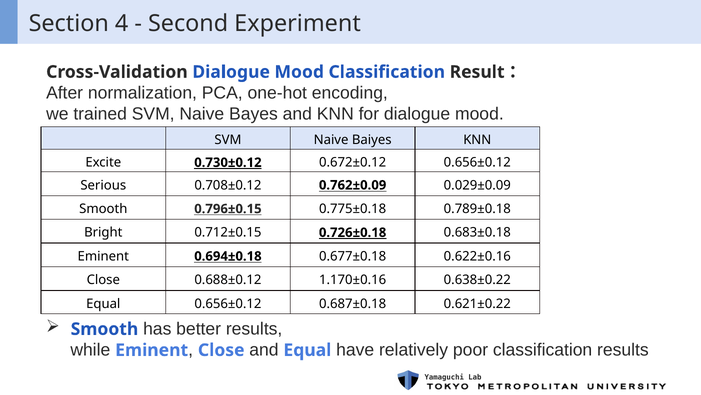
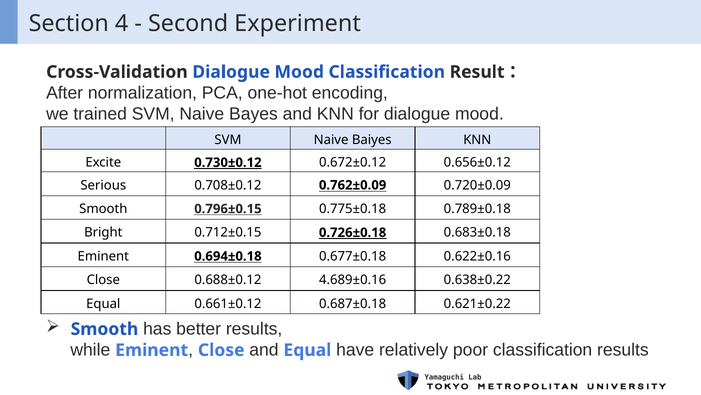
0.029±0.09: 0.029±0.09 -> 0.720±0.09 (477, 185)
1.170±0.16: 1.170±0.16 -> 4.689±0.16 (353, 280)
Equal 0.656±0.12: 0.656±0.12 -> 0.661±0.12 (228, 303)
